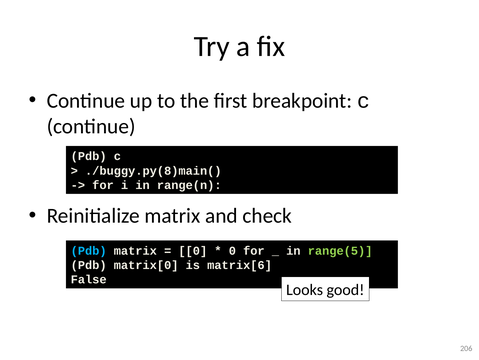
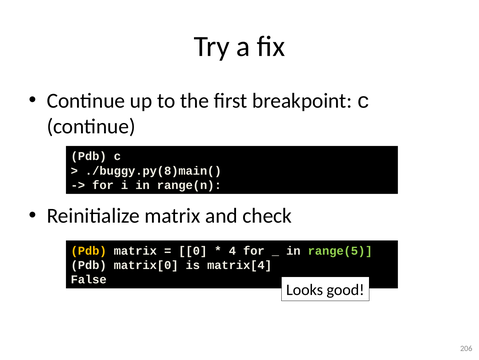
Pdb colour: light blue -> yellow (89, 250)
0: 0 -> 4 (232, 250)
matrix[6: matrix[6 -> matrix[4 (240, 265)
